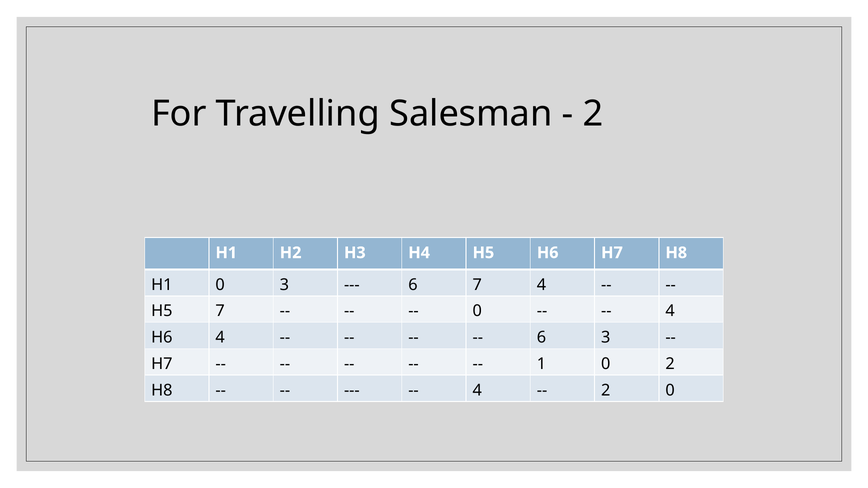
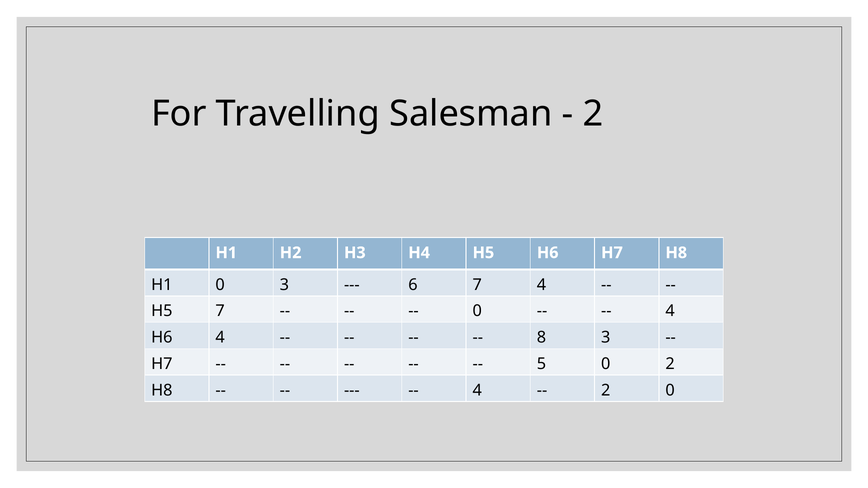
6: 6 -> 8 (541, 338)
1: 1 -> 5 (541, 364)
